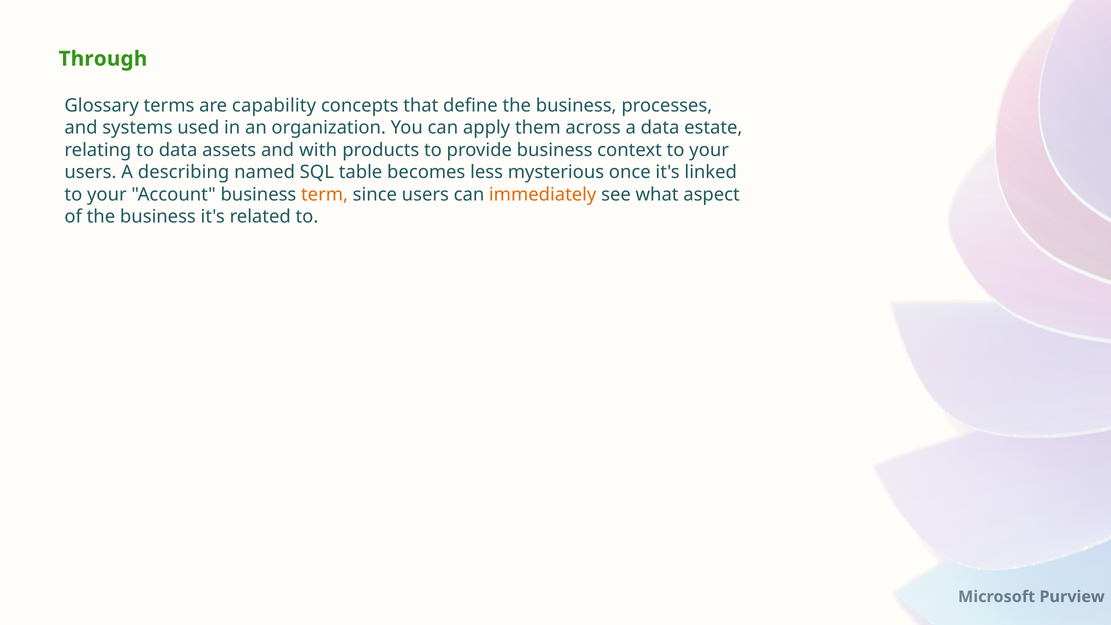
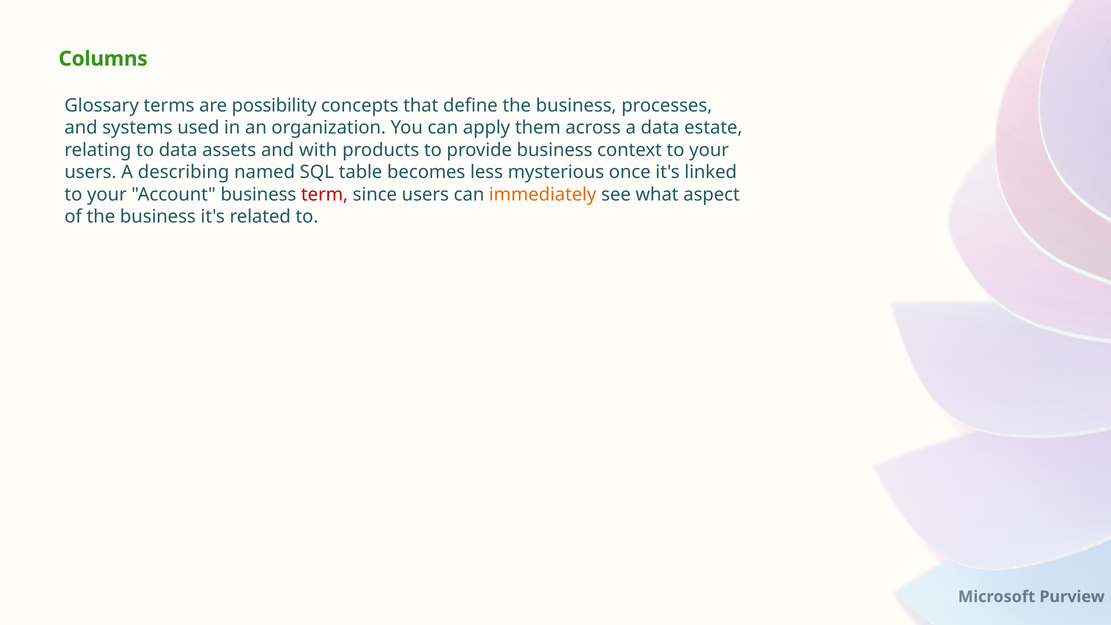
Through: Through -> Columns (103, 59)
capability: capability -> possibility (274, 106)
term colour: orange -> red (325, 194)
